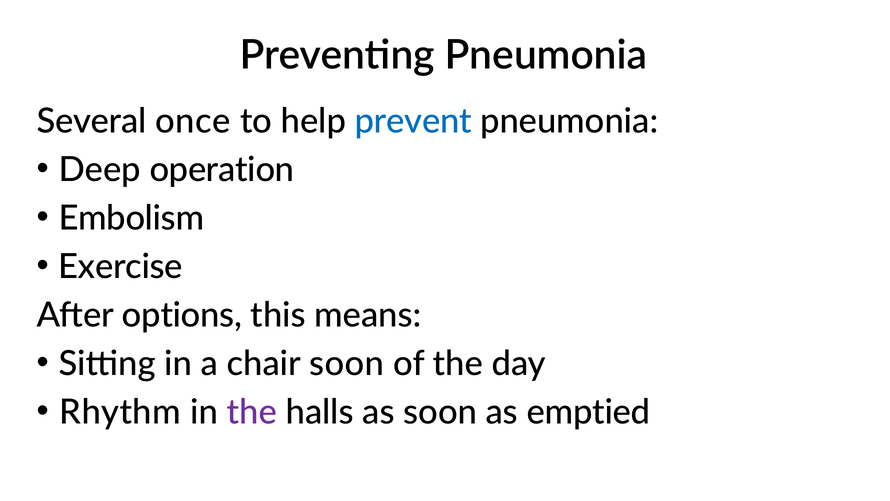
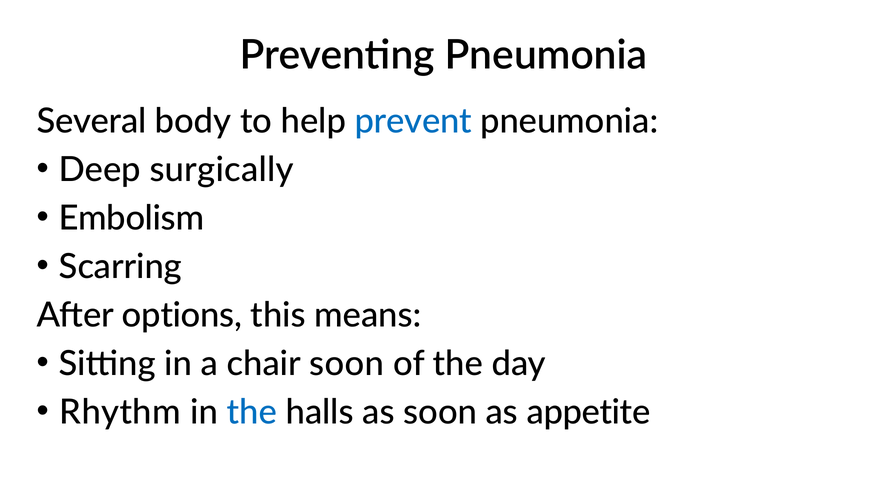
once: once -> body (193, 121)
operation: operation -> surgically (222, 170)
Exercise: Exercise -> Scarring (120, 267)
the colour: purple -> blue (252, 412)
emptied: emptied -> appetite (589, 412)
